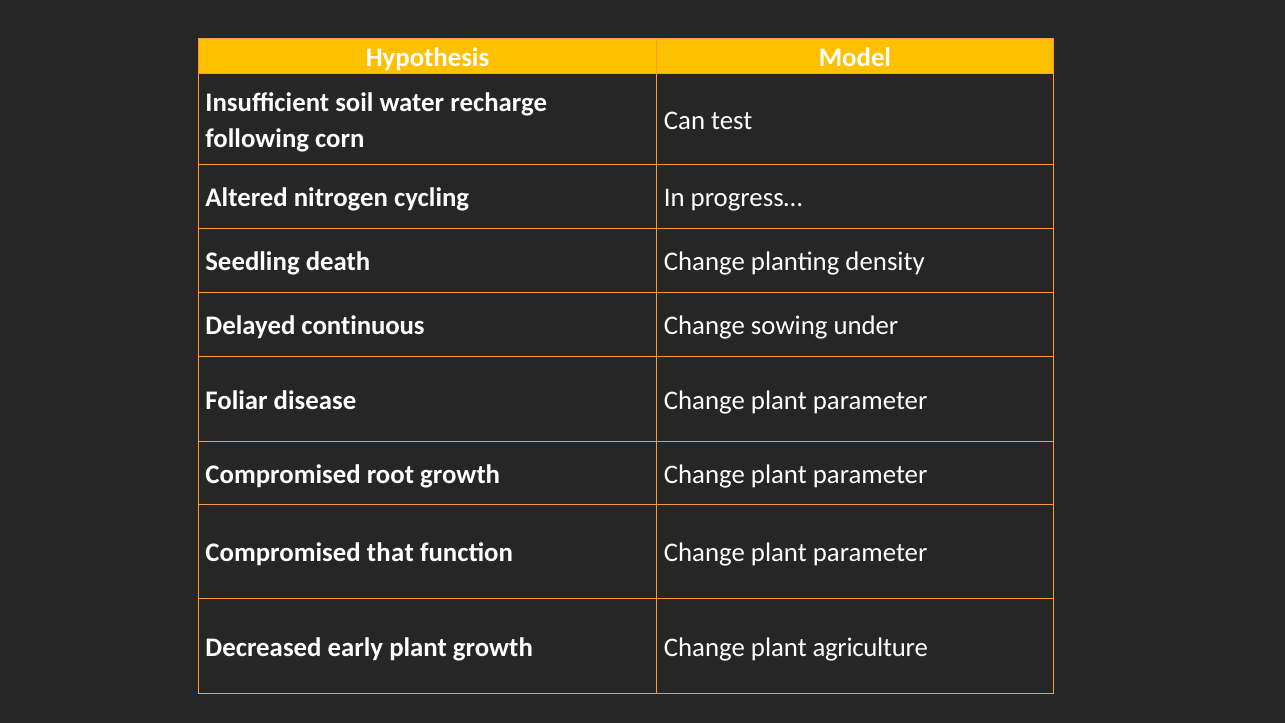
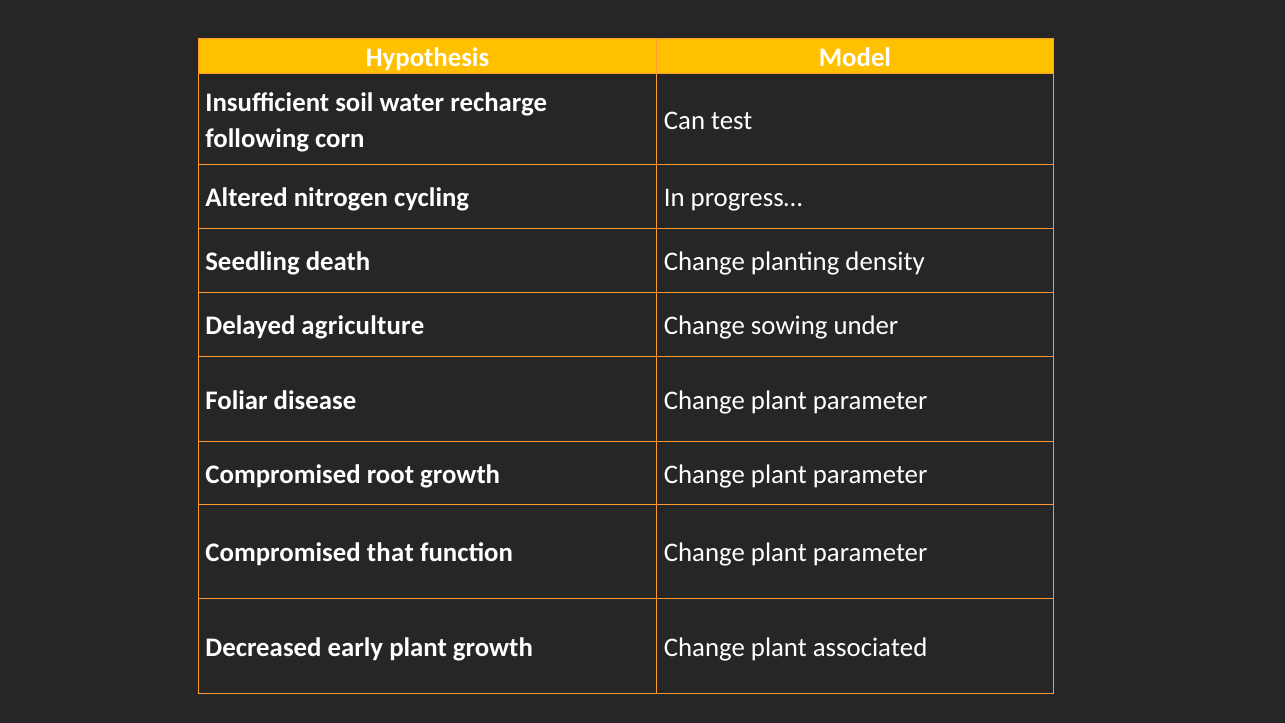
continuous: continuous -> agriculture (363, 326)
agriculture: agriculture -> associated (870, 647)
